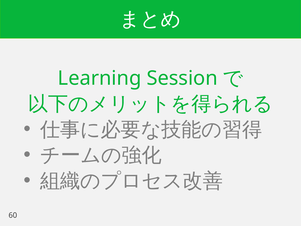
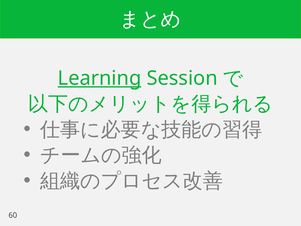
Learning underline: none -> present (100, 78)
